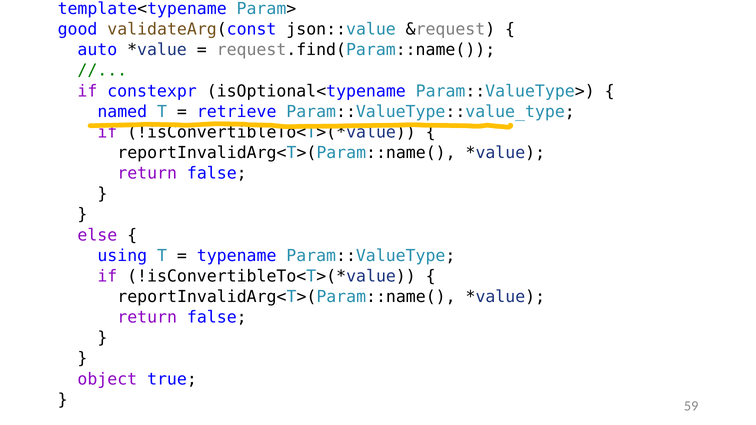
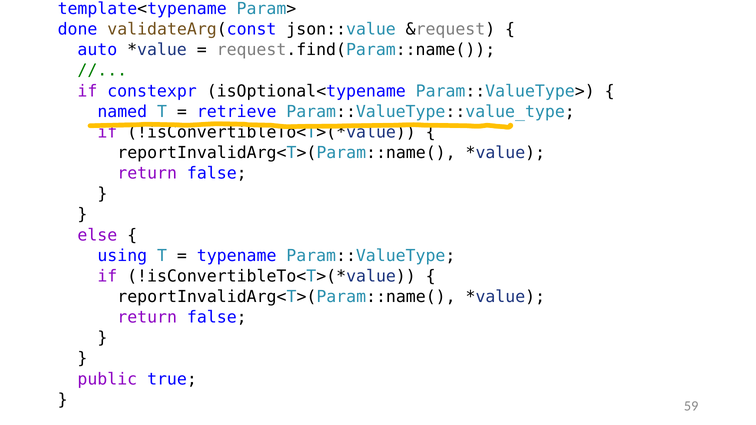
good: good -> done (78, 29)
object: object -> public (107, 379)
